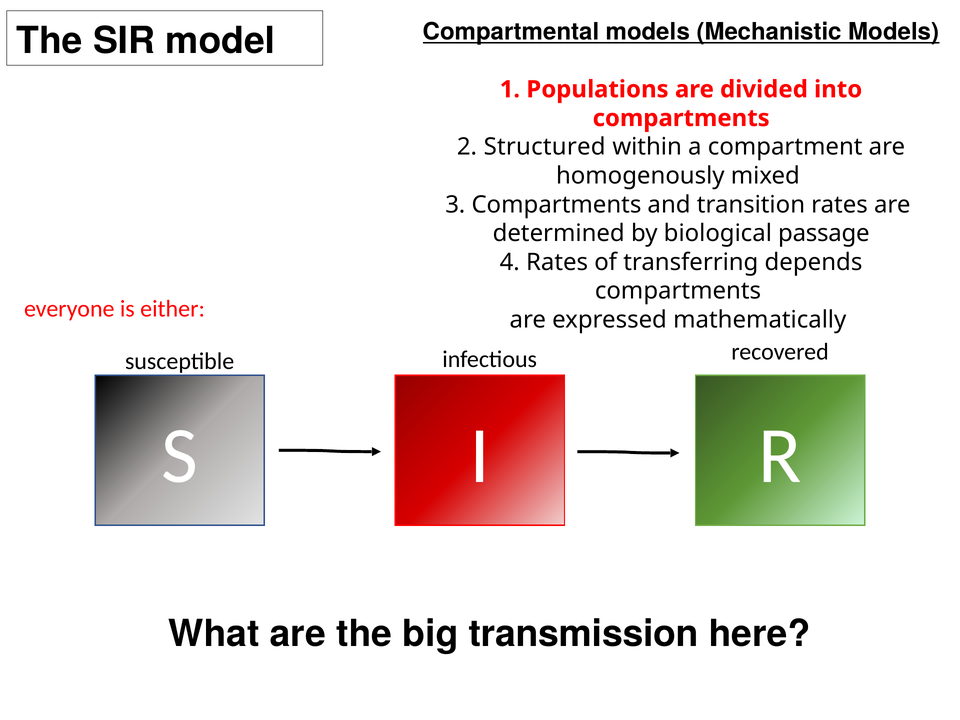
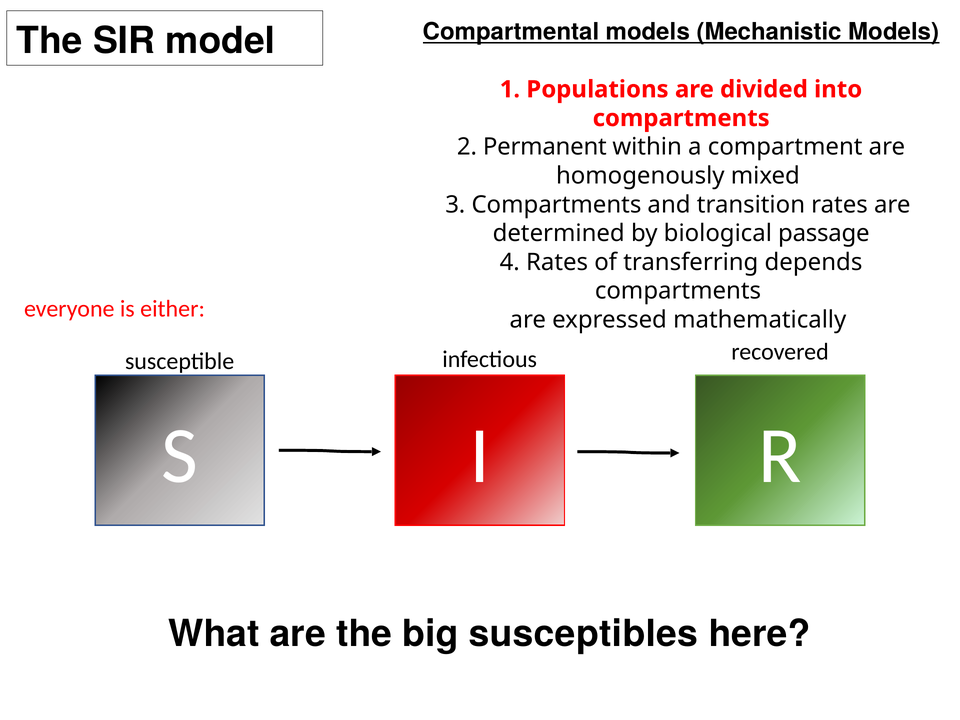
Structured: Structured -> Permanent (545, 147)
transmission: transmission -> susceptibles (583, 634)
